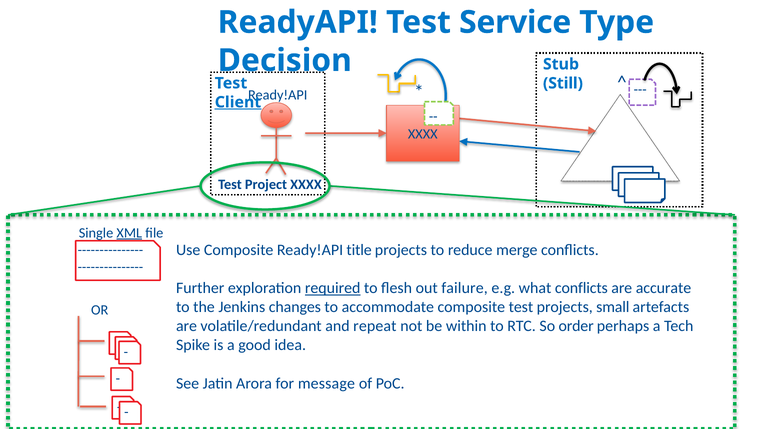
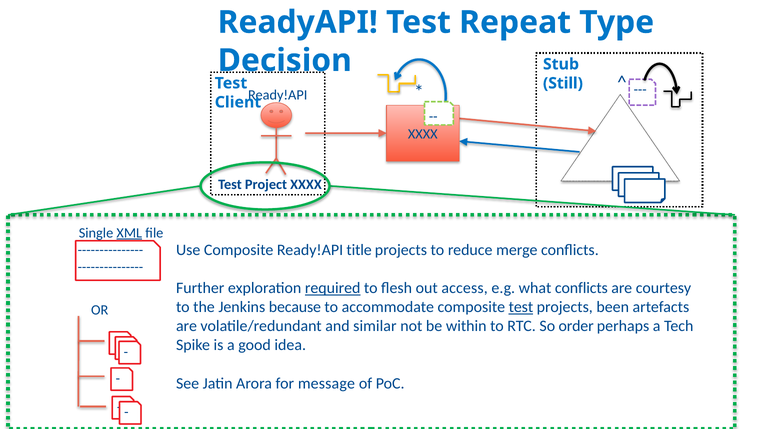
Service: Service -> Repeat (515, 22)
Client underline: present -> none (238, 102)
failure: failure -> access (465, 288)
accurate: accurate -> courtesy (663, 288)
changes: changes -> because (295, 308)
test underline: none -> present (521, 308)
small: small -> been (613, 308)
repeat: repeat -> similar (375, 327)
